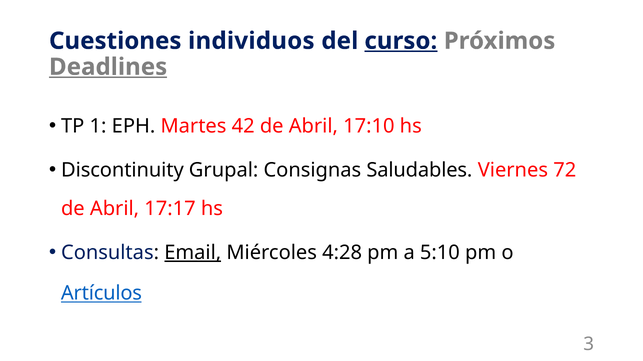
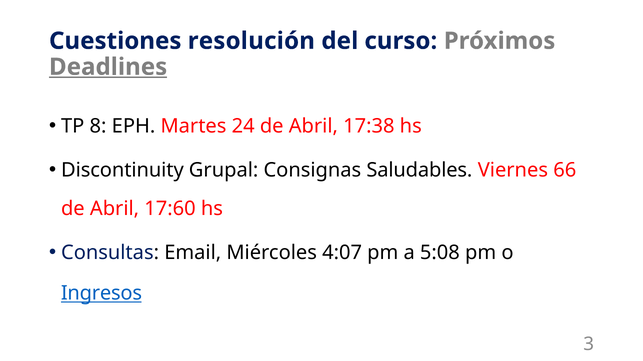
individuos: individuos -> resolución (251, 41)
curso underline: present -> none (401, 41)
1: 1 -> 8 (98, 127)
42: 42 -> 24 (243, 127)
17:10: 17:10 -> 17:38 (369, 127)
72: 72 -> 66 (565, 171)
17:17: 17:17 -> 17:60 (170, 209)
Email underline: present -> none (193, 253)
4:28: 4:28 -> 4:07 (342, 253)
5:10: 5:10 -> 5:08 (440, 253)
Artículos: Artículos -> Ingresos (101, 294)
